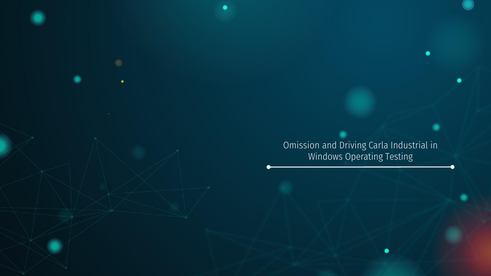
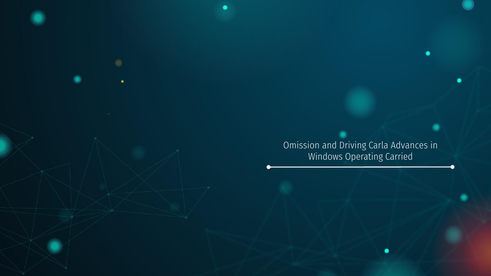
Industrial: Industrial -> Advances (409, 145)
Testing: Testing -> Carried (399, 157)
